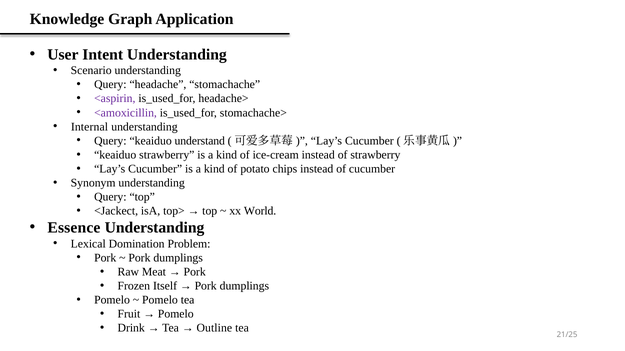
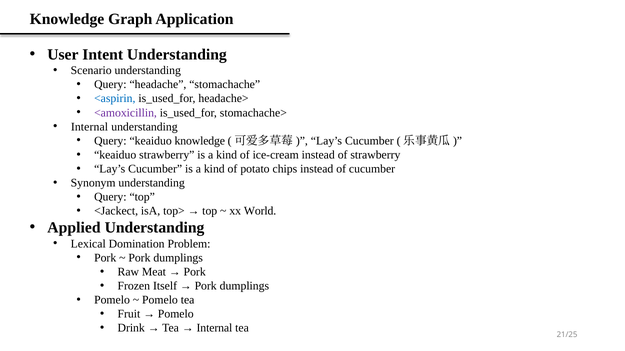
<aspirin colour: purple -> blue (115, 99)
keaiduo understand: understand -> knowledge (200, 141)
Essence: Essence -> Applied (74, 228)
Outline: Outline -> Internal (214, 328)
